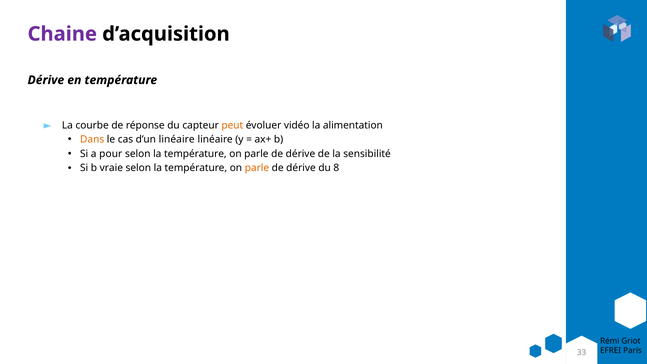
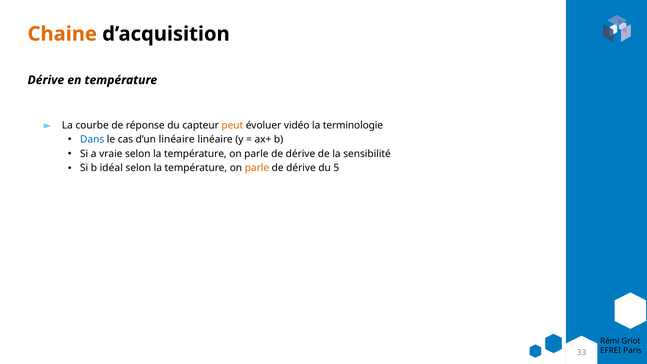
Chaine colour: purple -> orange (62, 34)
alimentation: alimentation -> terminologie (353, 125)
Dans colour: orange -> blue (92, 139)
pour: pour -> vraie (111, 154)
vraie: vraie -> idéal (111, 168)
8: 8 -> 5 (336, 168)
